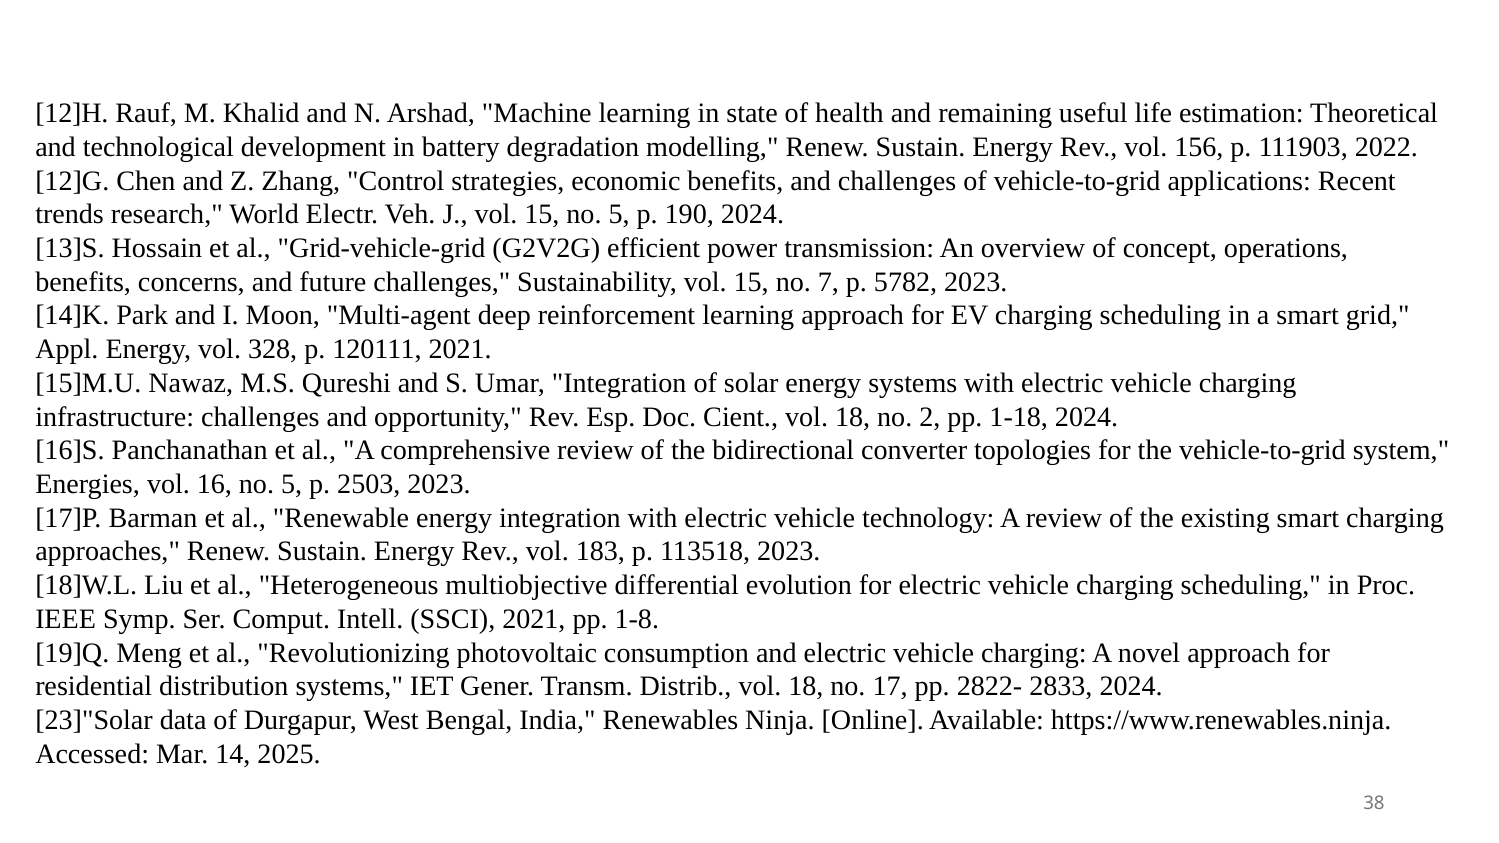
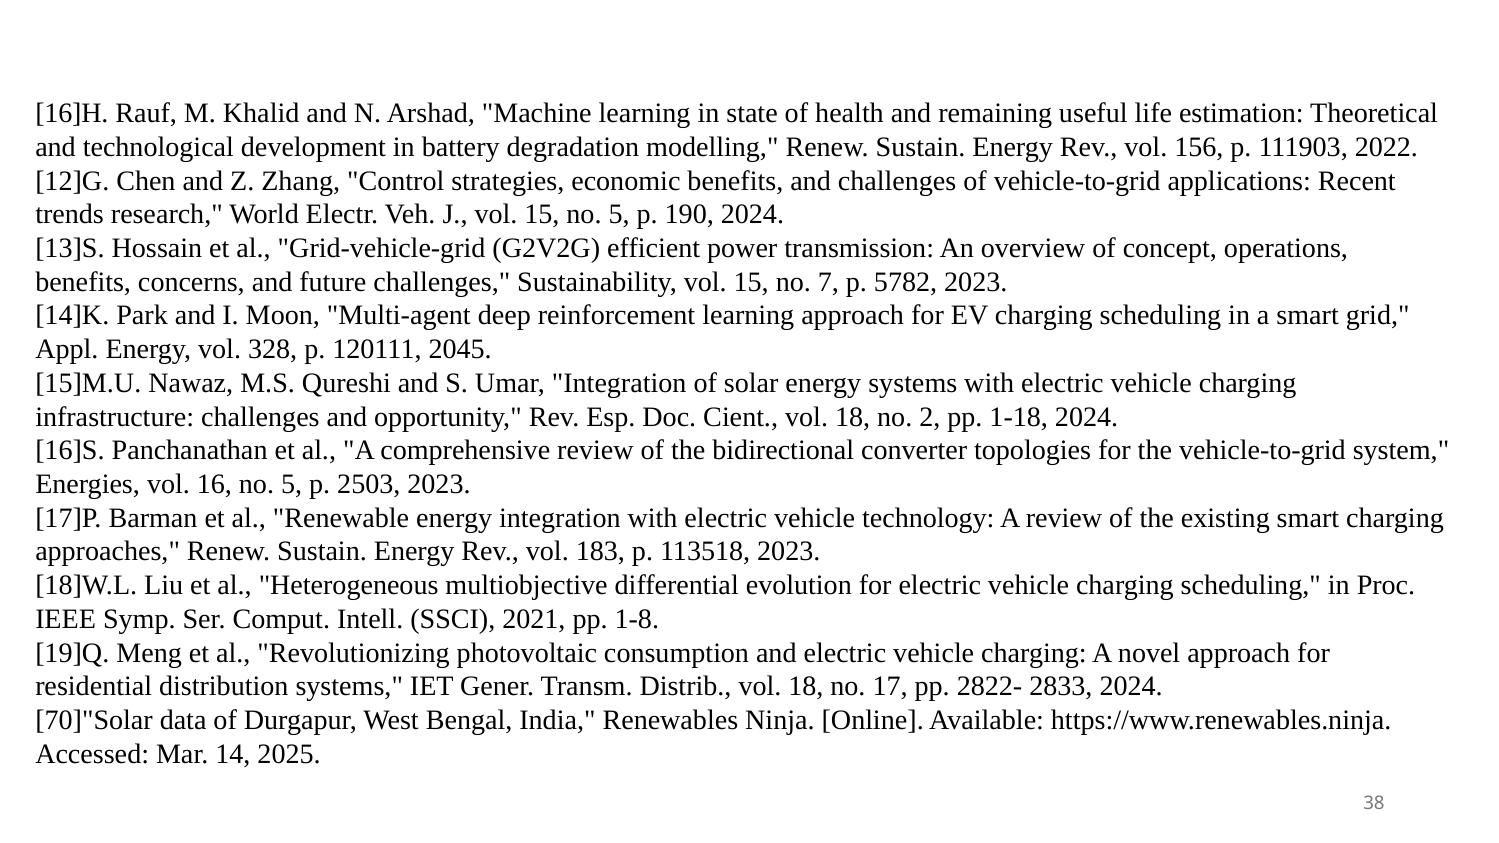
12]H: 12]H -> 16]H (72, 113)
120111 2021: 2021 -> 2045 (460, 349)
23]"Solar: 23]"Solar -> 70]"Solar (94, 720)
